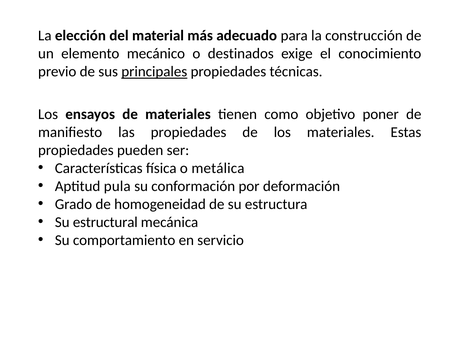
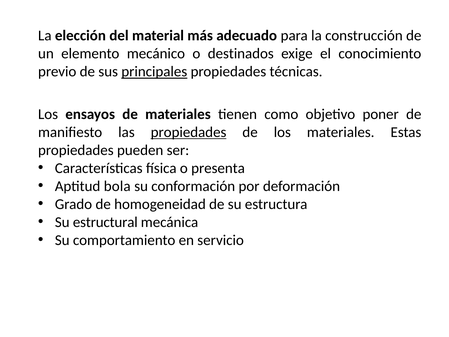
propiedades underline: none -> present (189, 132)
metálica: metálica -> presenta (218, 168)
pula: pula -> bola (117, 186)
